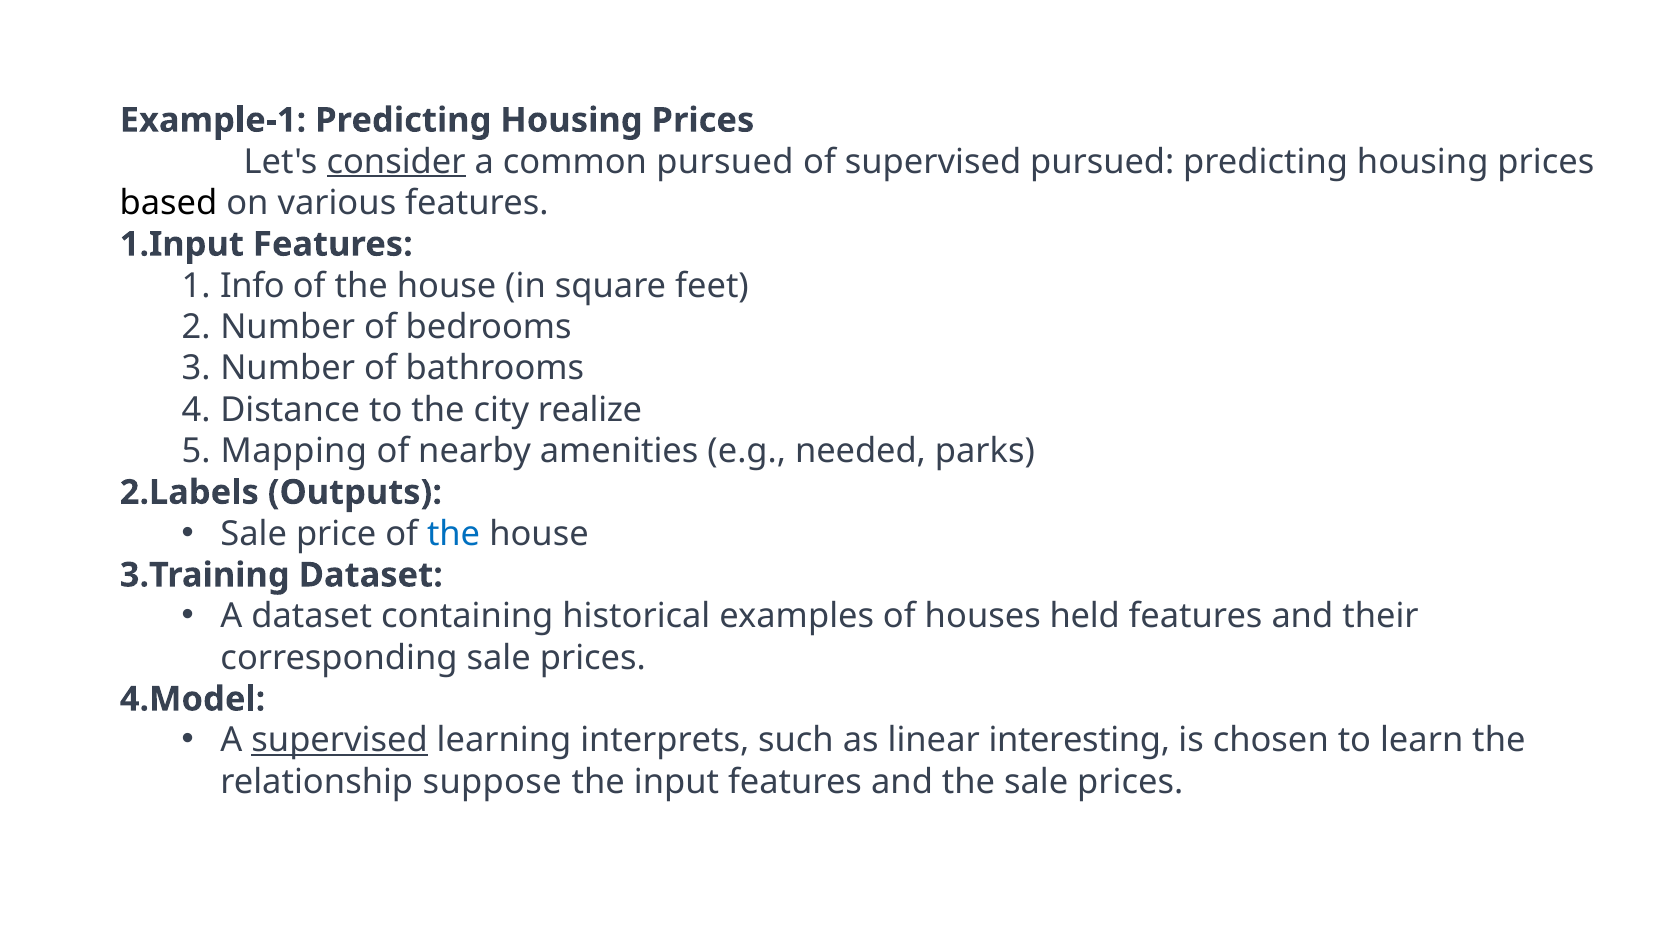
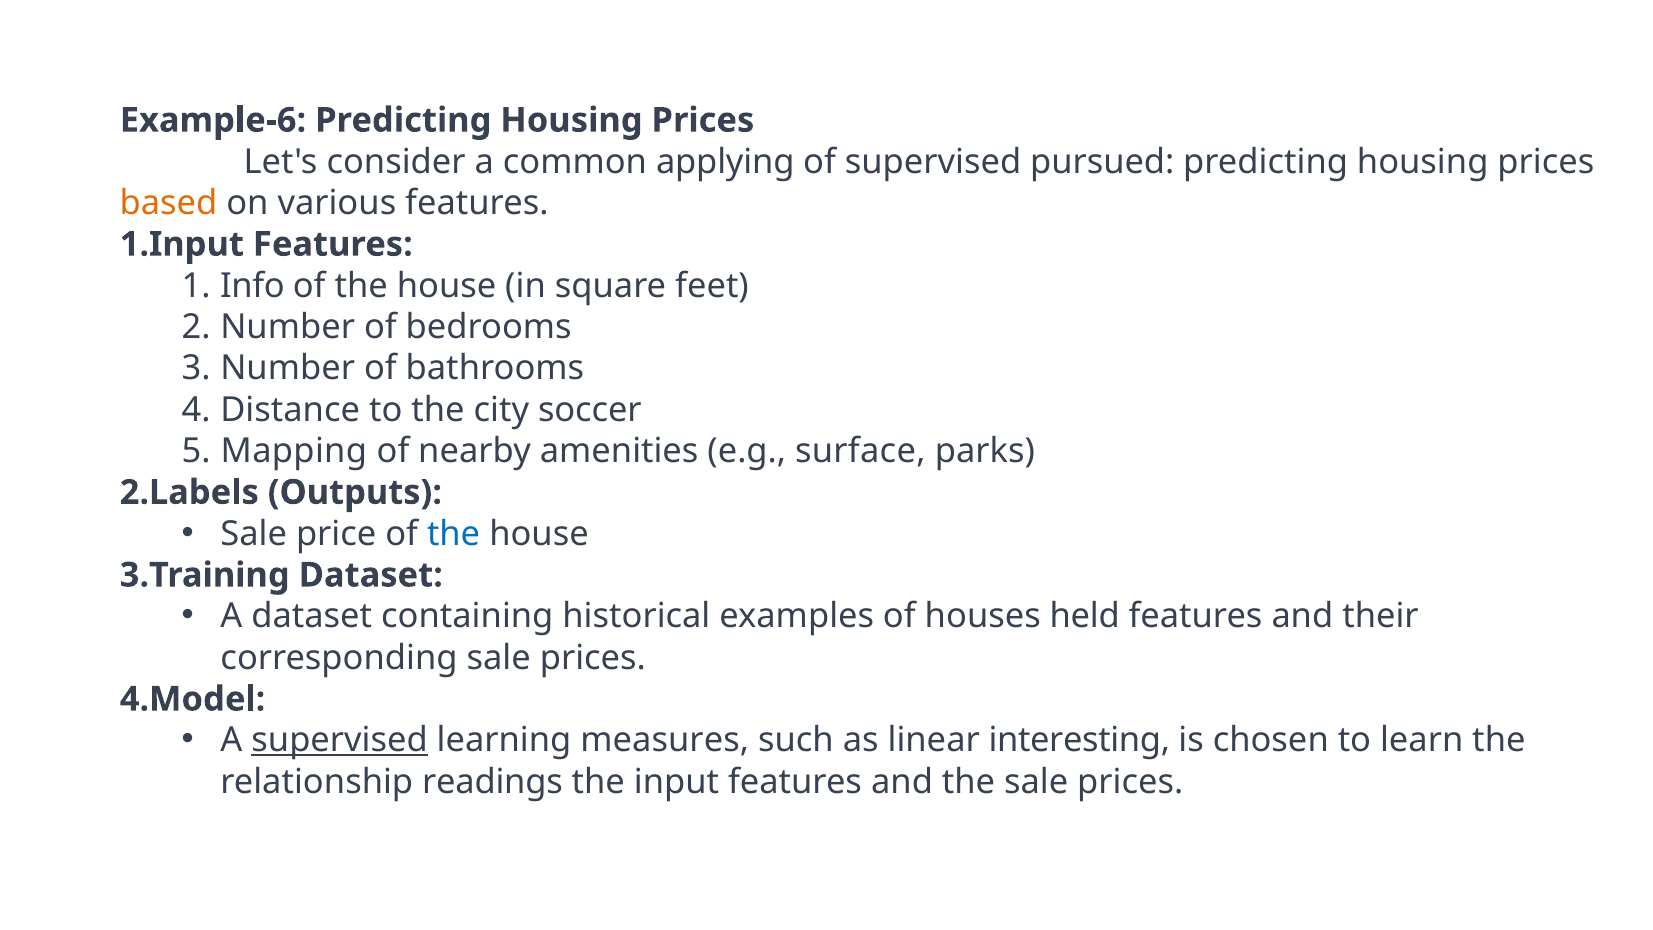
Example-1: Example-1 -> Example-6 (213, 120)
consider underline: present -> none (396, 162)
common pursued: pursued -> applying (725, 162)
based colour: black -> orange (169, 203)
realize: realize -> soccer (590, 410)
needed: needed -> surface (860, 451)
interprets: interprets -> measures (665, 740)
suppose: suppose -> readings (492, 782)
